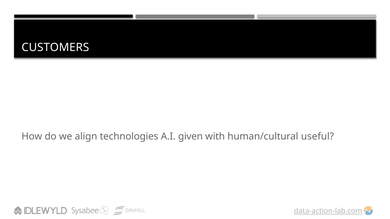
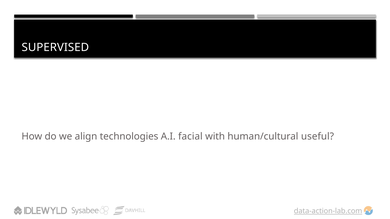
CUSTOMERS: CUSTOMERS -> SUPERVISED (55, 47)
given: given -> facial (190, 137)
